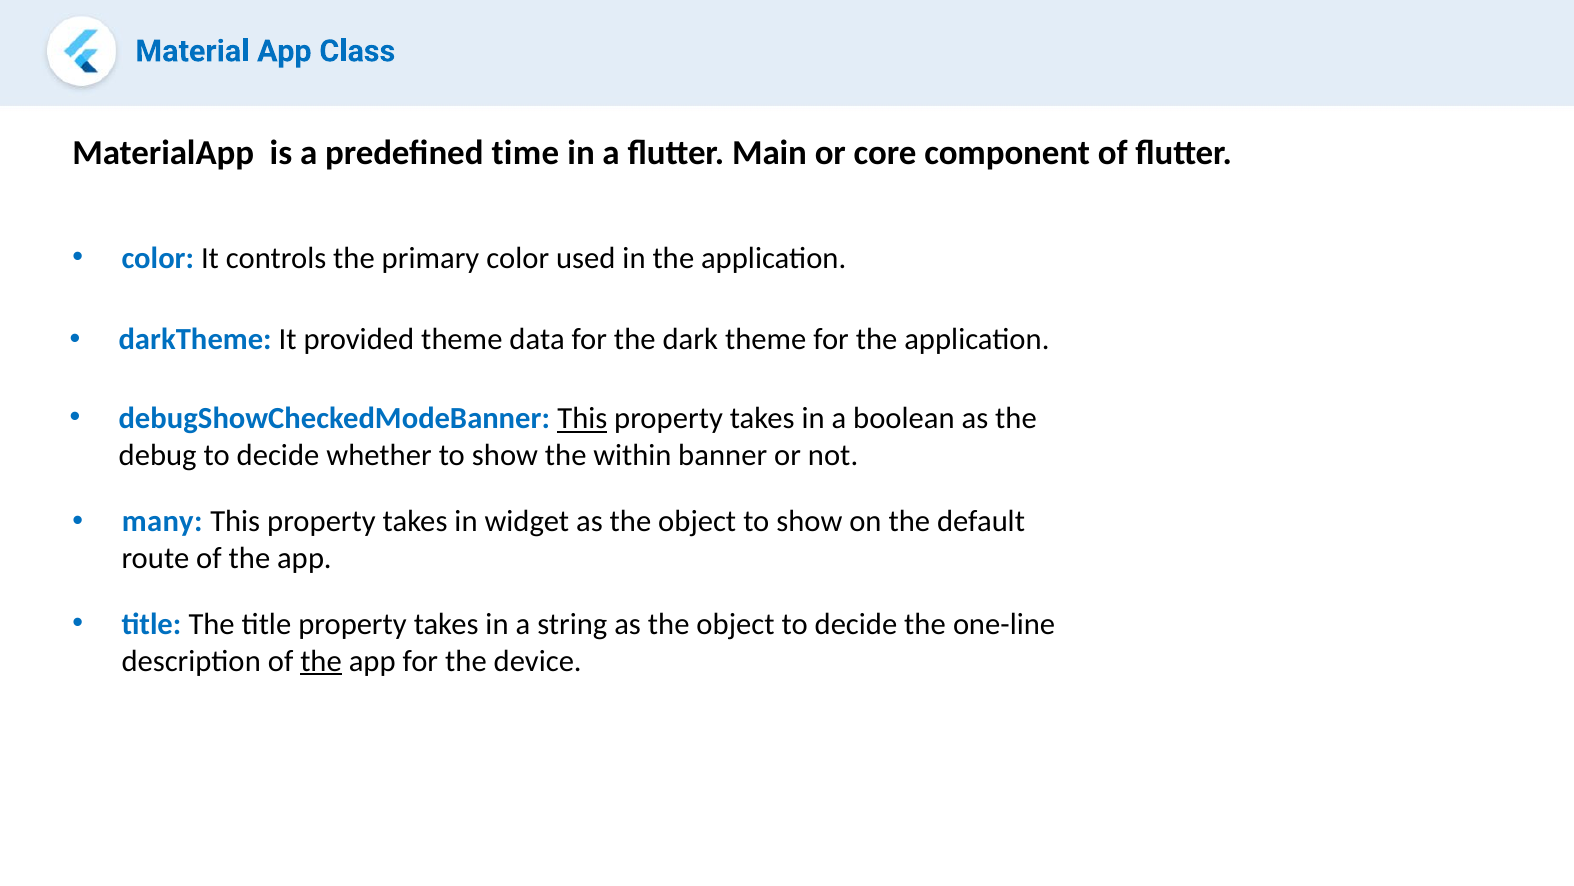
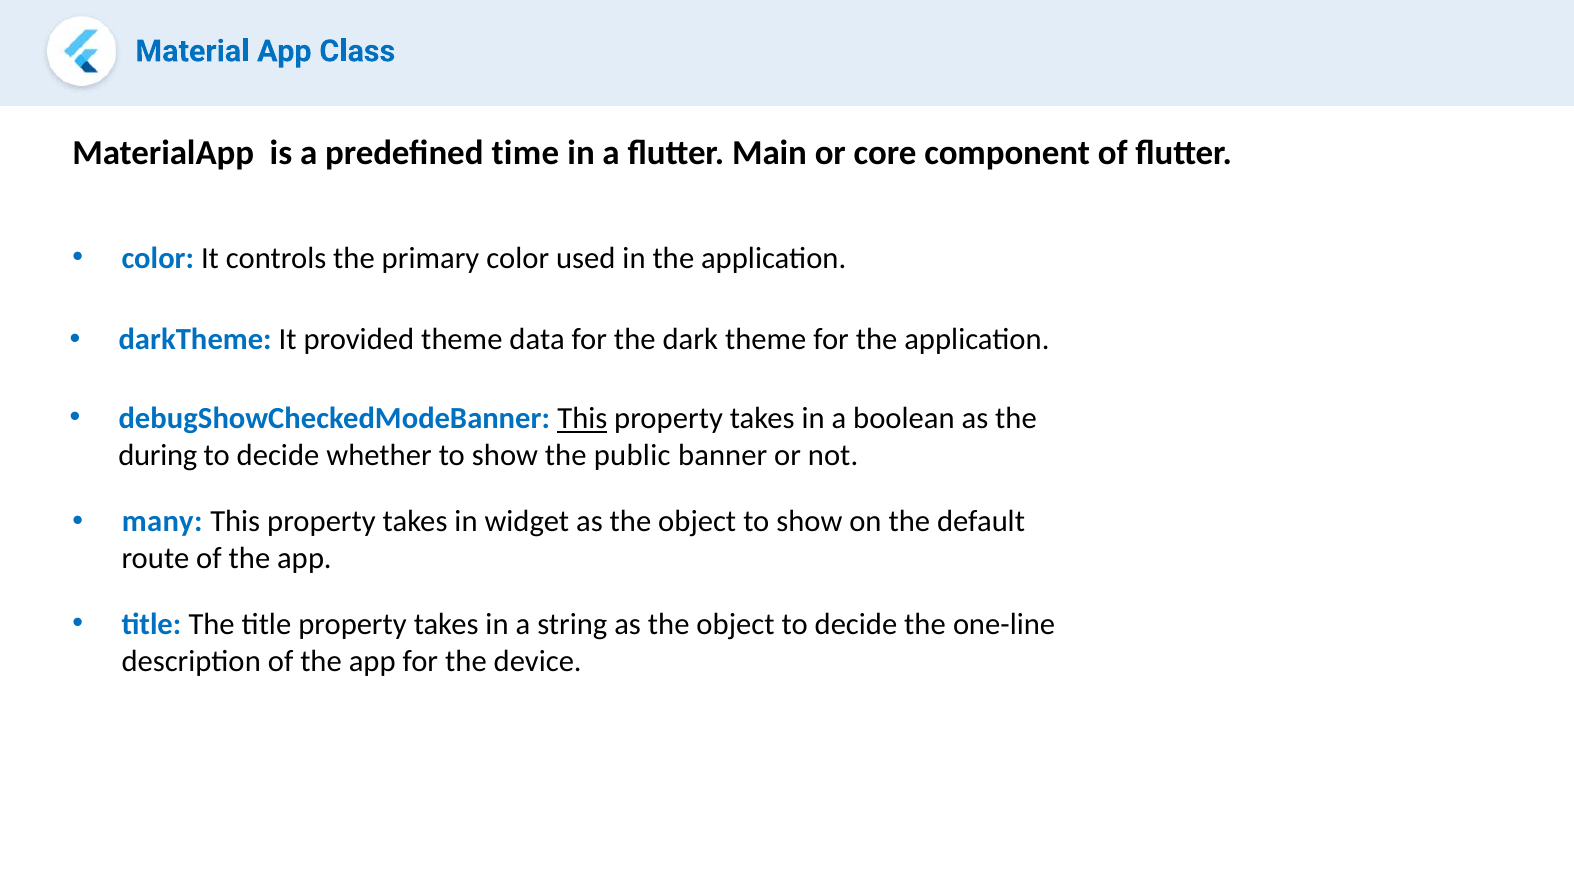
debug: debug -> during (158, 455)
within: within -> public (632, 455)
the underline: present -> none (321, 661)
